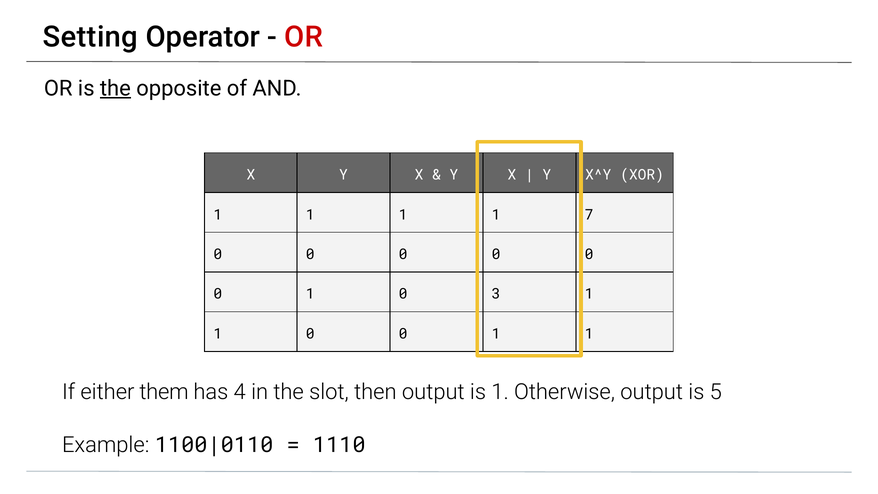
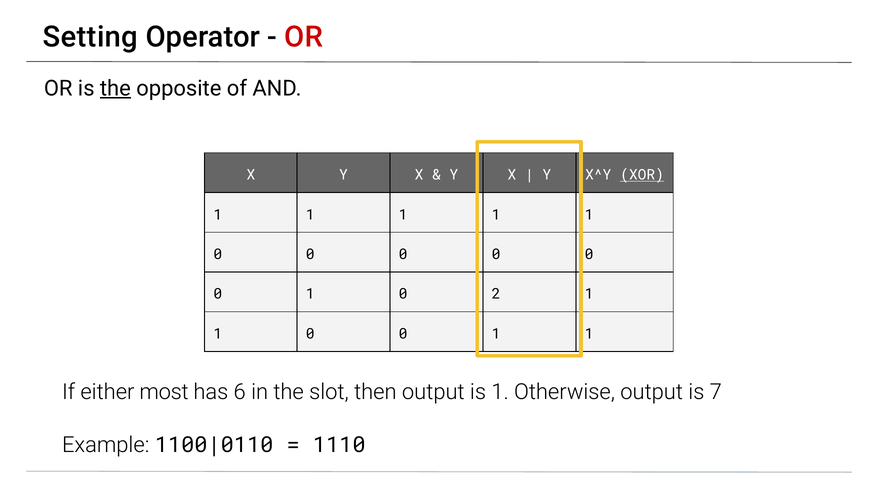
XOR underline: none -> present (642, 175)
7: 7 -> 1 (589, 215)
3: 3 -> 2 (496, 294)
them: them -> most (164, 392)
4: 4 -> 6 (240, 392)
5: 5 -> 7 (716, 392)
